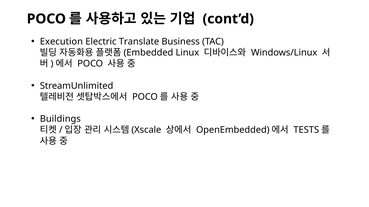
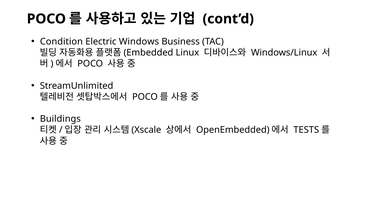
Execution: Execution -> Condition (61, 42)
Translate: Translate -> Windows (139, 42)
